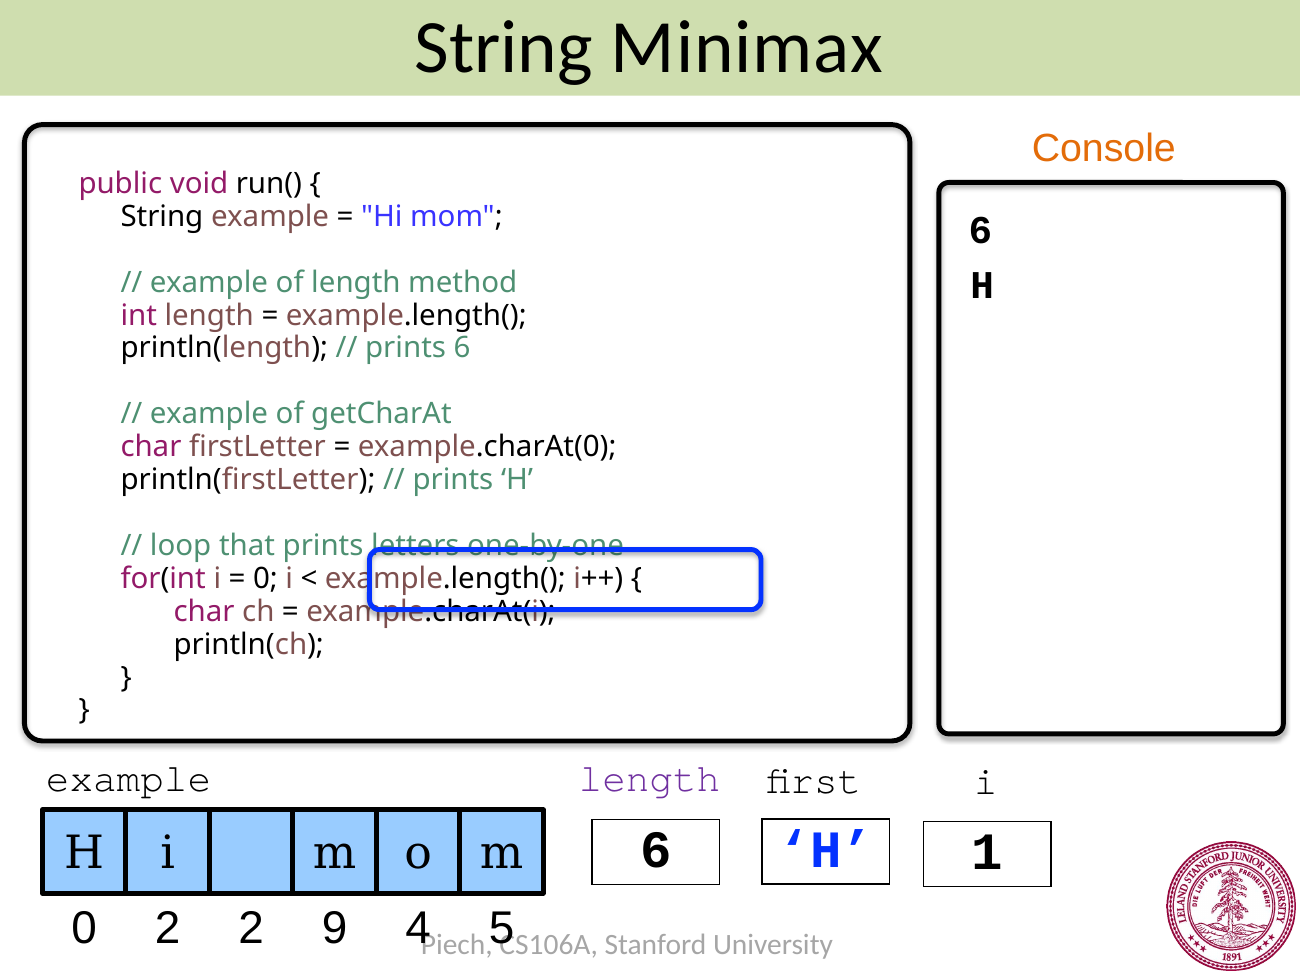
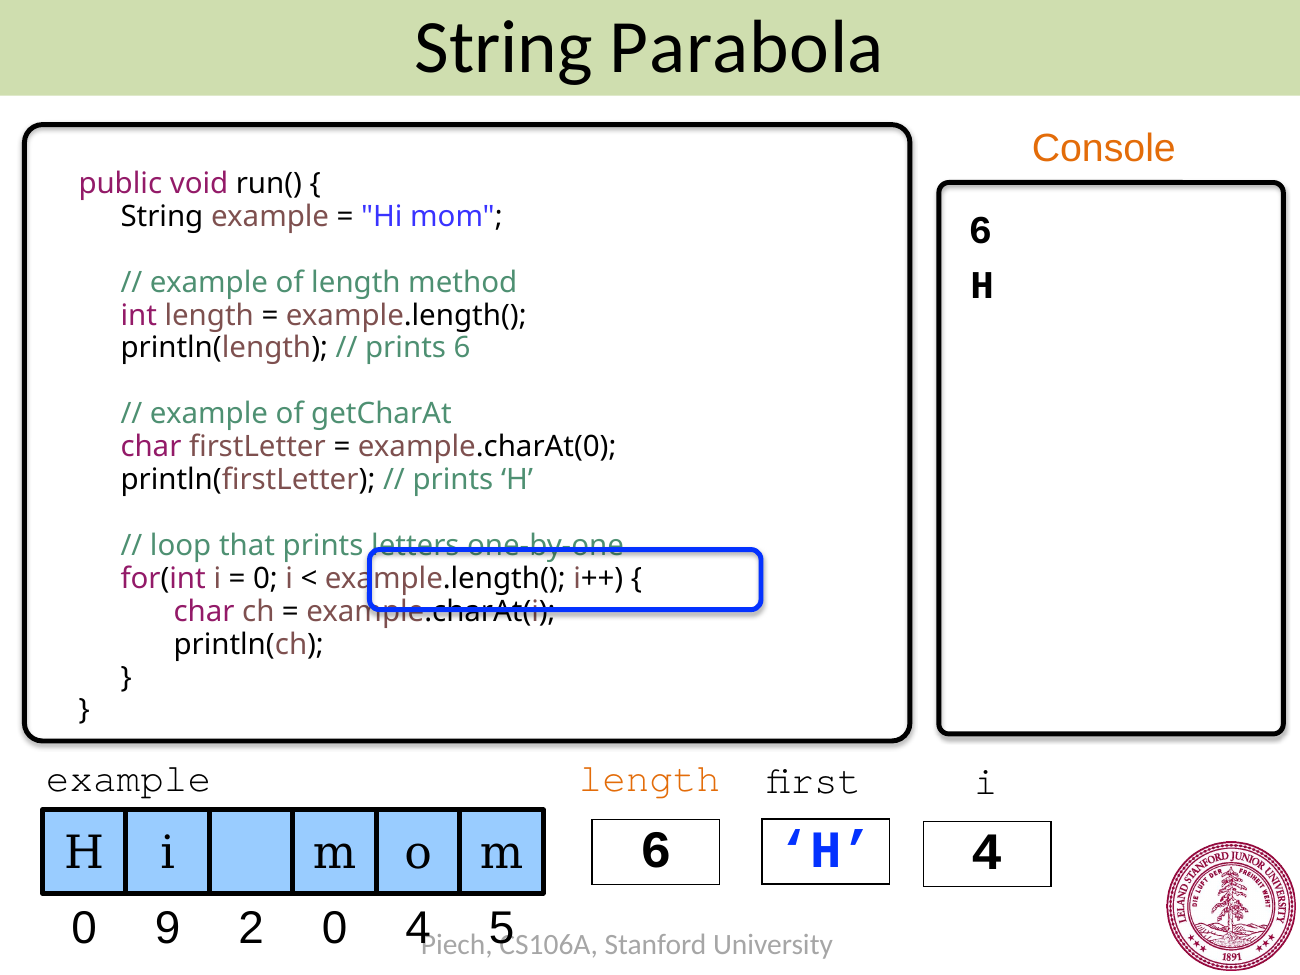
Minimax: Minimax -> Parabola (747, 48)
length colour: purple -> orange (649, 779)
H 1: 1 -> 4 (987, 852)
0 2: 2 -> 9 (168, 928)
2 9: 9 -> 0 (335, 928)
